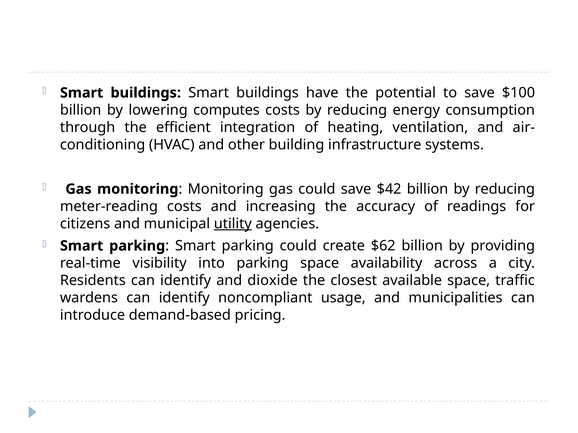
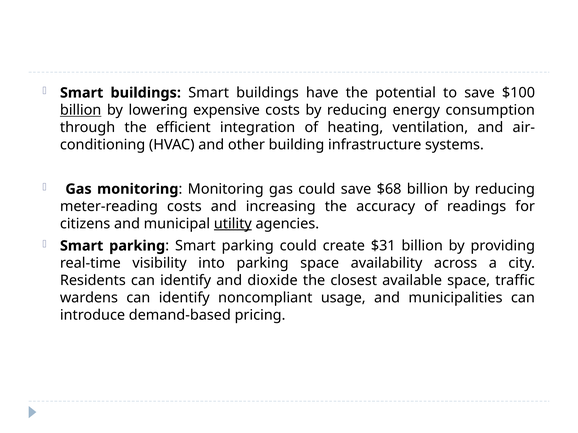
billion underline: none -> present (81, 110)
computes: computes -> expensive (226, 110)
$42: $42 -> $68 (389, 189)
$62: $62 -> $31 (383, 246)
